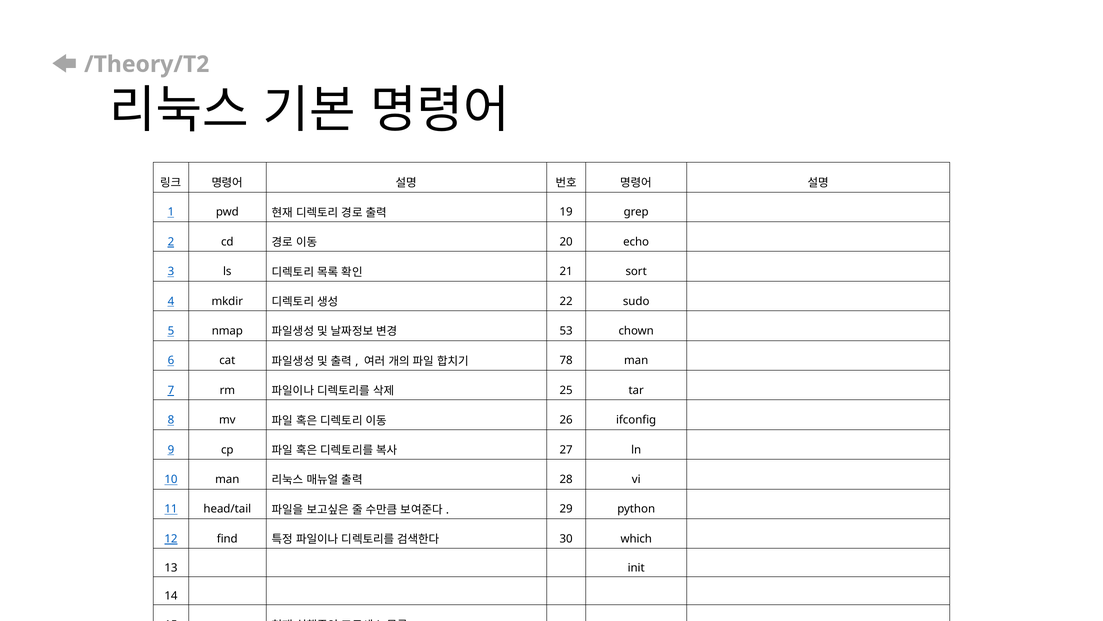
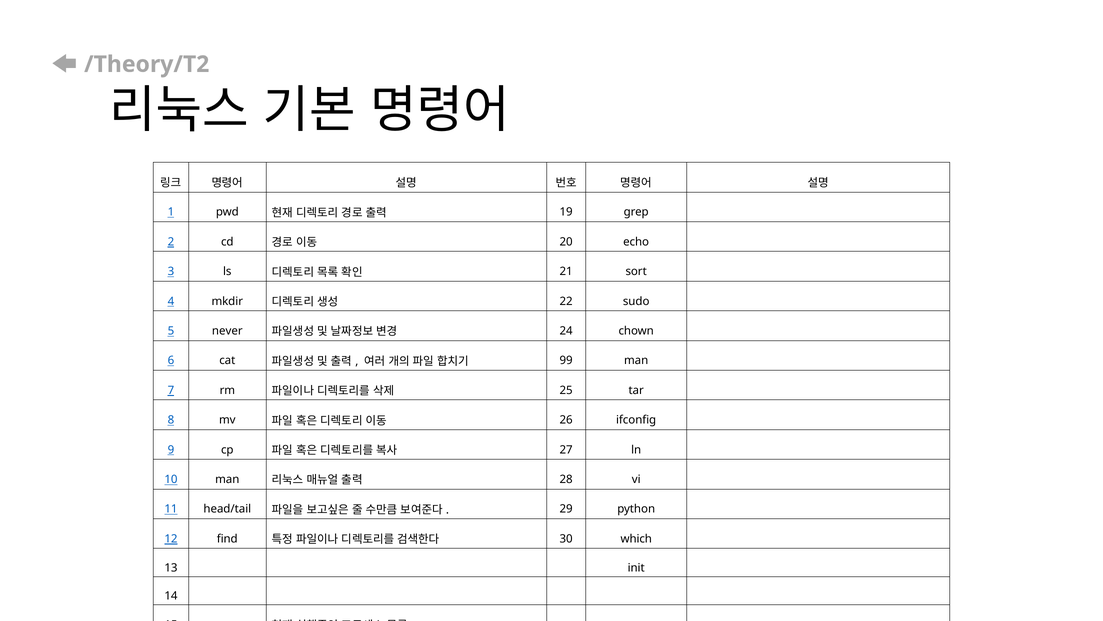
nmap: nmap -> never (227, 331)
53: 53 -> 24 (566, 331)
78: 78 -> 99 (566, 360)
